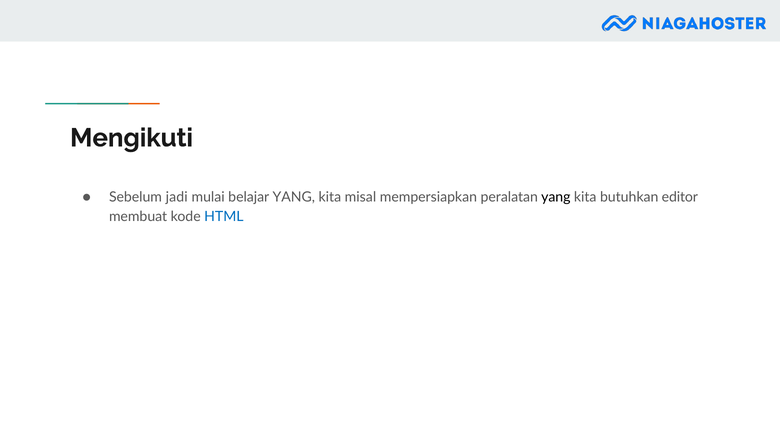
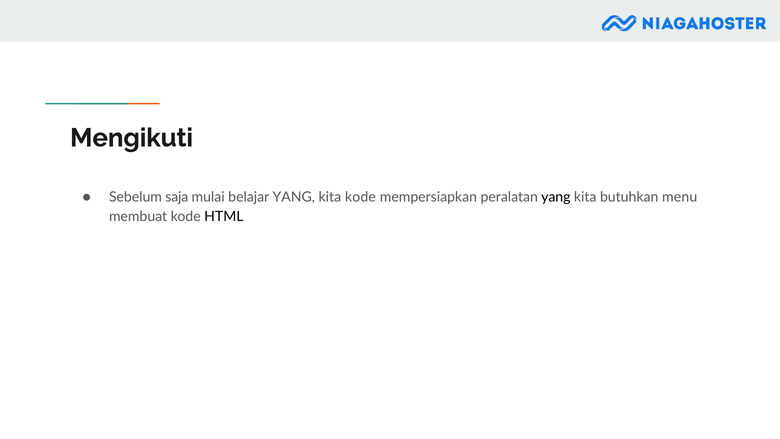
jadi: jadi -> saja (177, 197)
kita misal: misal -> kode (360, 197)
editor: editor -> menu (680, 197)
HTML colour: blue -> black (224, 216)
